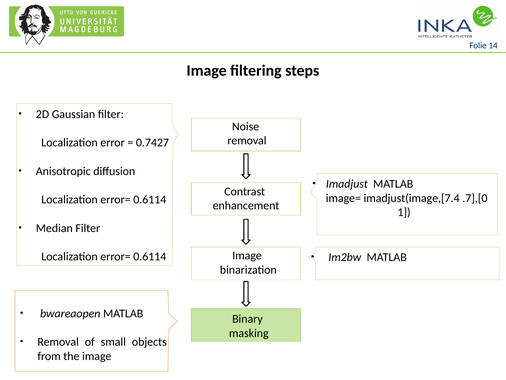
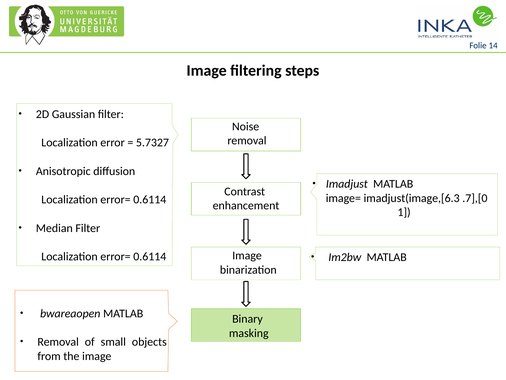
0.7427: 0.7427 -> 5.7327 (152, 143)
imadjust(image,[7.4: imadjust(image,[7.4 -> imadjust(image,[6.3 (412, 198)
